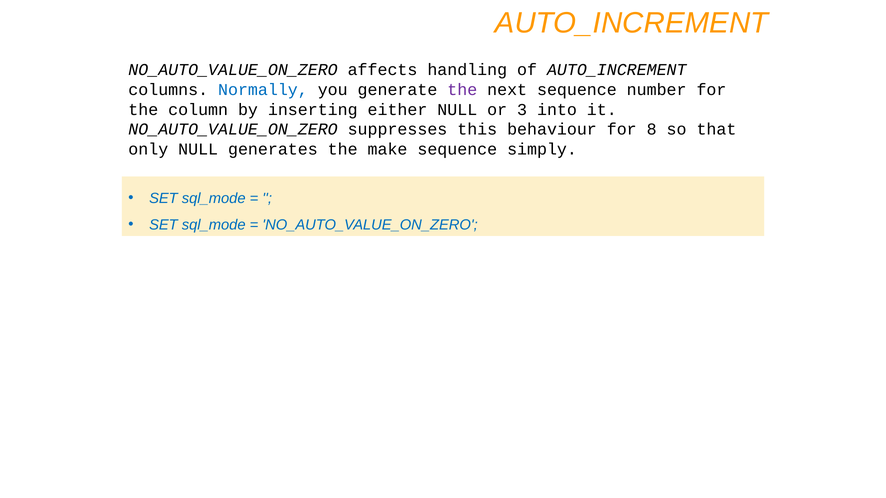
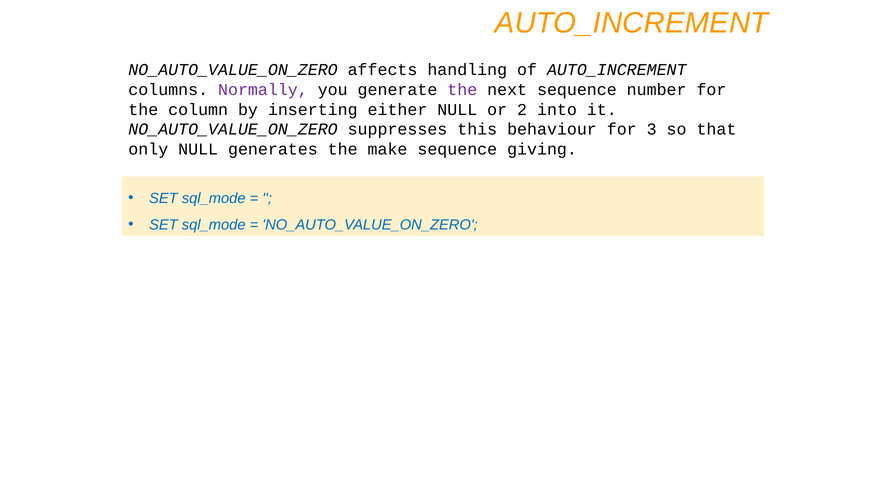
Normally colour: blue -> purple (263, 90)
3: 3 -> 2 (522, 110)
8: 8 -> 3 (652, 130)
simply: simply -> giving (542, 149)
